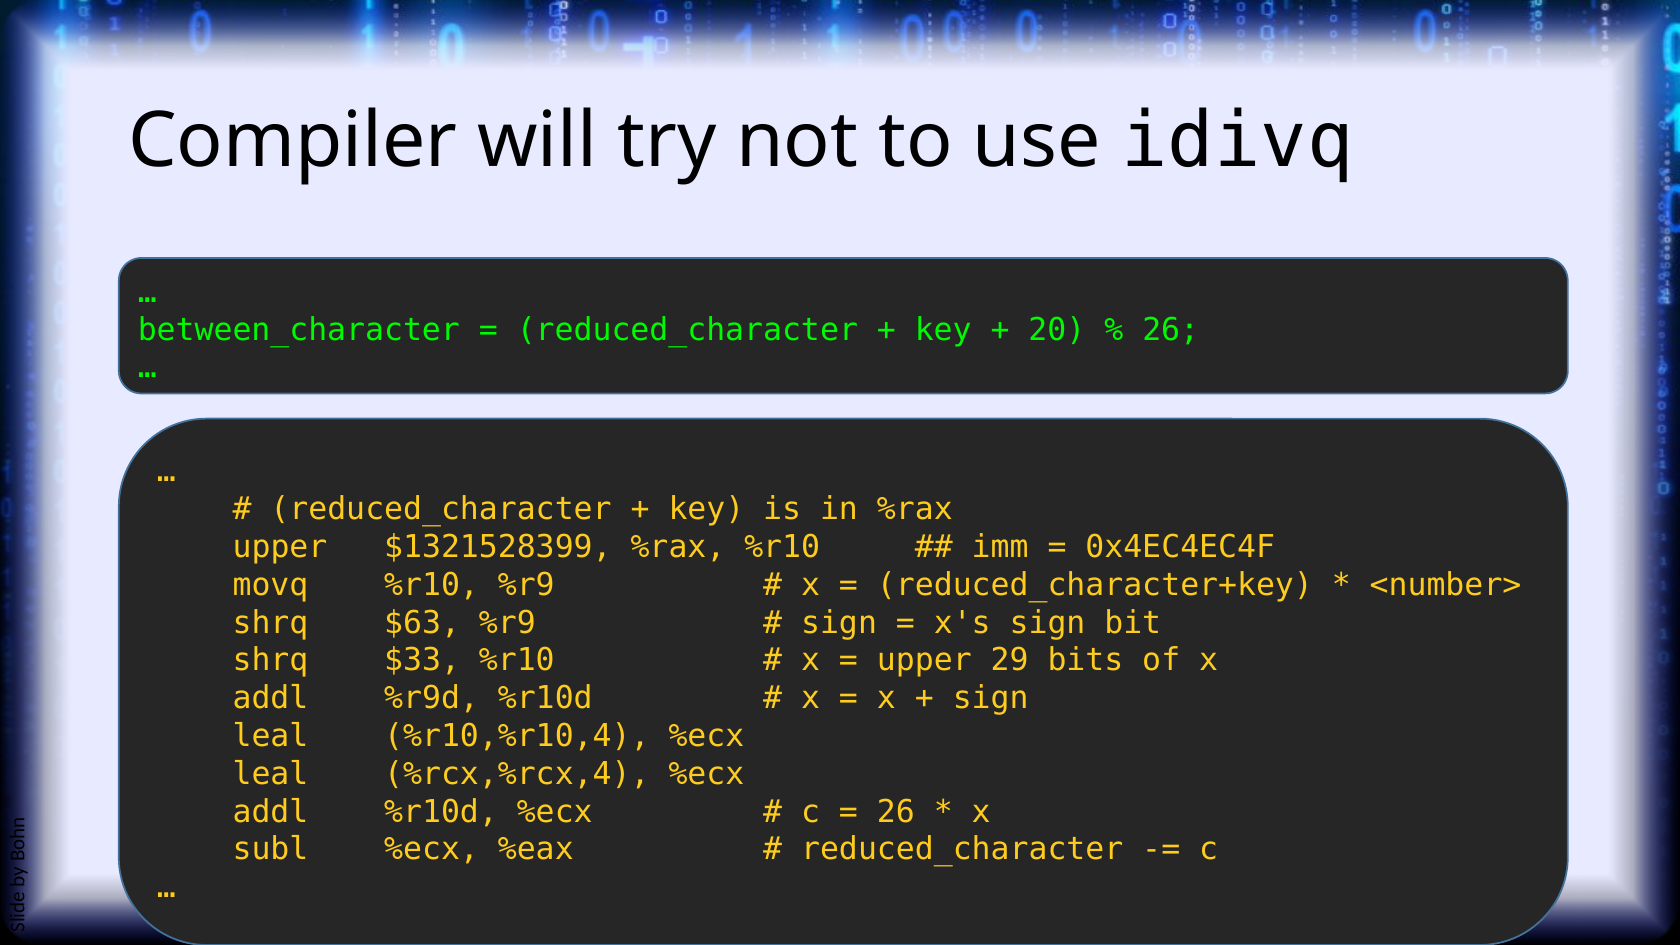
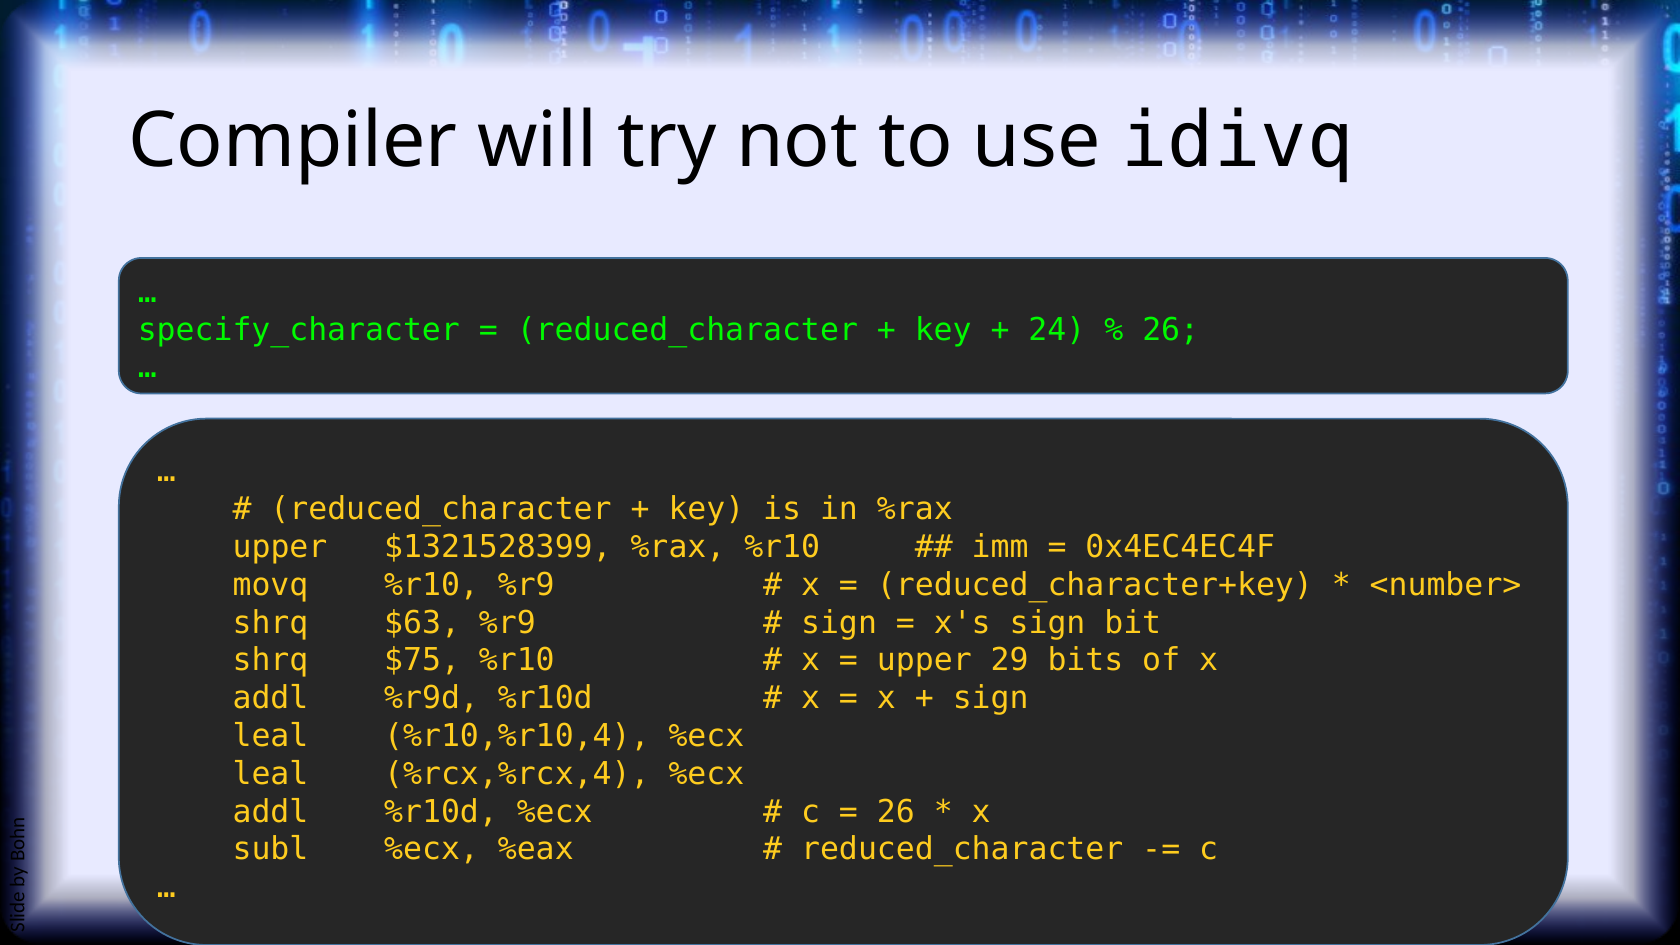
between_character: between_character -> specify_character (299, 330)
20: 20 -> 24 (1057, 330)
$33: $33 -> $75 (422, 661)
